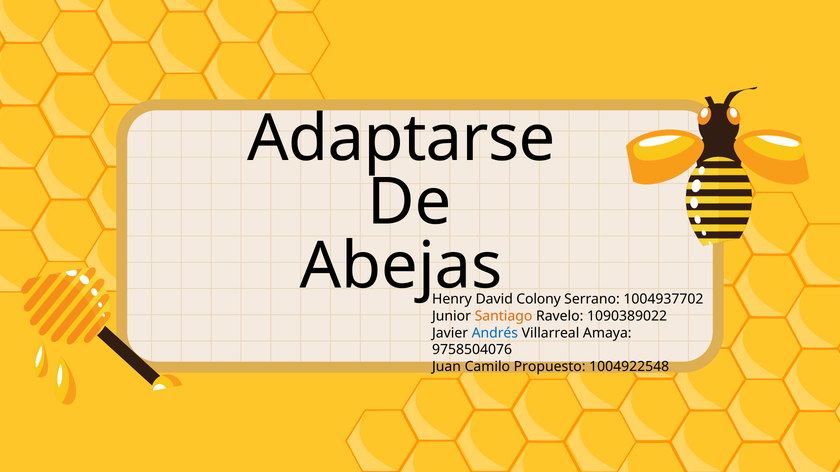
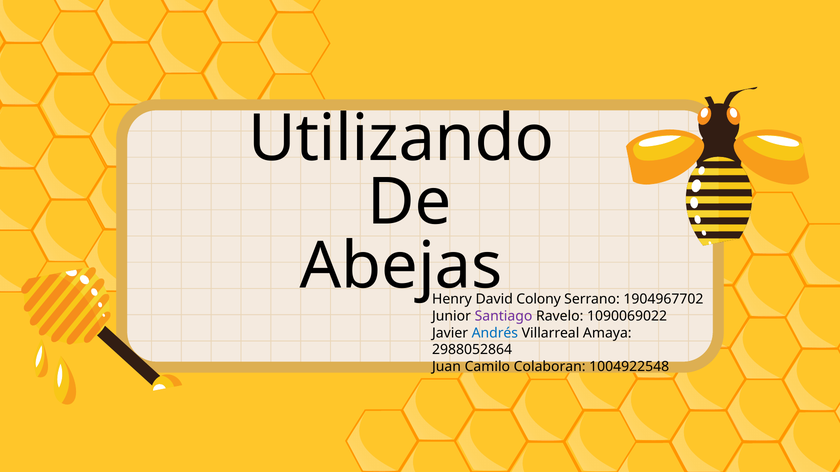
Adaptarse: Adaptarse -> Utilizando (401, 139)
1004937702: 1004937702 -> 1904967702 (663, 299)
Santiago colour: orange -> purple (504, 316)
1090389022: 1090389022 -> 1090069022 (627, 316)
9758504076: 9758504076 -> 2988052864 (472, 350)
Propuesto: Propuesto -> Colaboran (550, 367)
